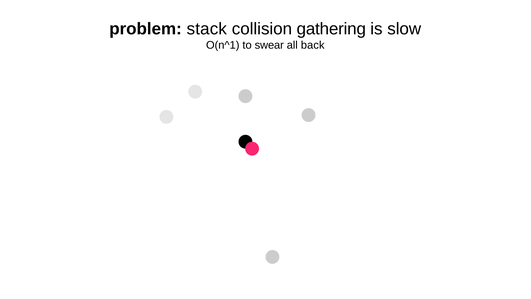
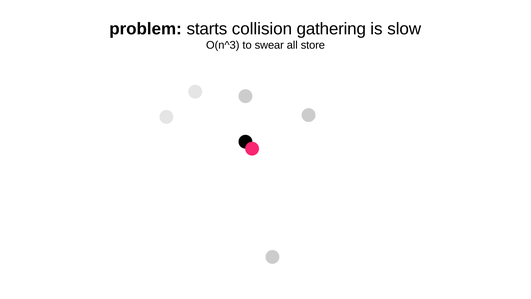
stack: stack -> starts (207, 29)
O(n^1: O(n^1 -> O(n^3 (223, 45)
back: back -> store (313, 45)
